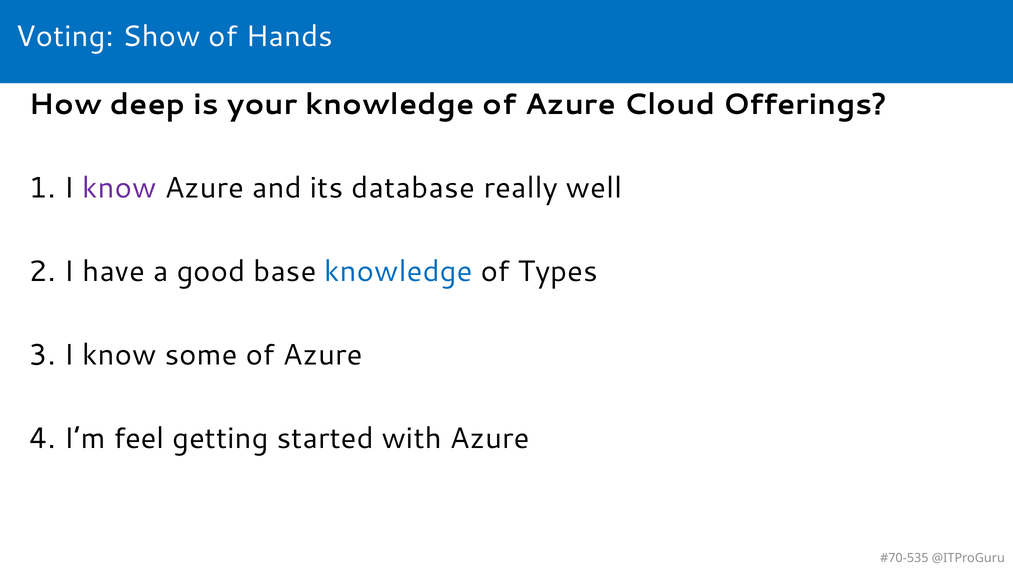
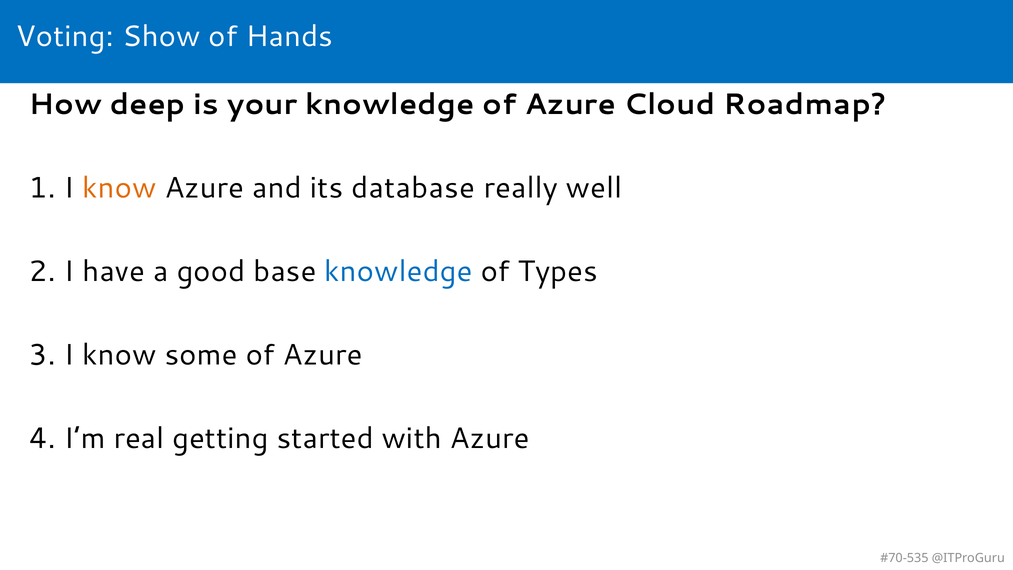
Offerings: Offerings -> Roadmap (805, 105)
know colour: purple -> orange (119, 188)
feel: feel -> real (139, 438)
